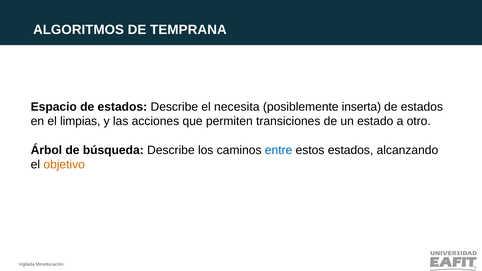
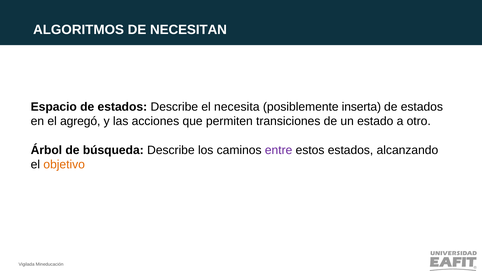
TEMPRANA: TEMPRANA -> NECESITAN (188, 30)
limpias: limpias -> agregó (80, 121)
entre colour: blue -> purple (279, 150)
